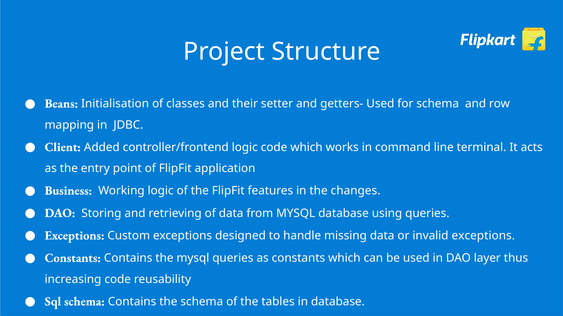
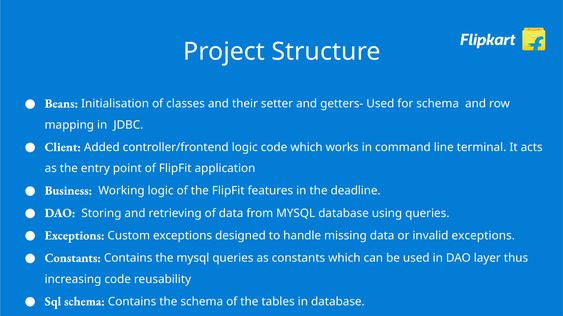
changes: changes -> deadline (356, 191)
